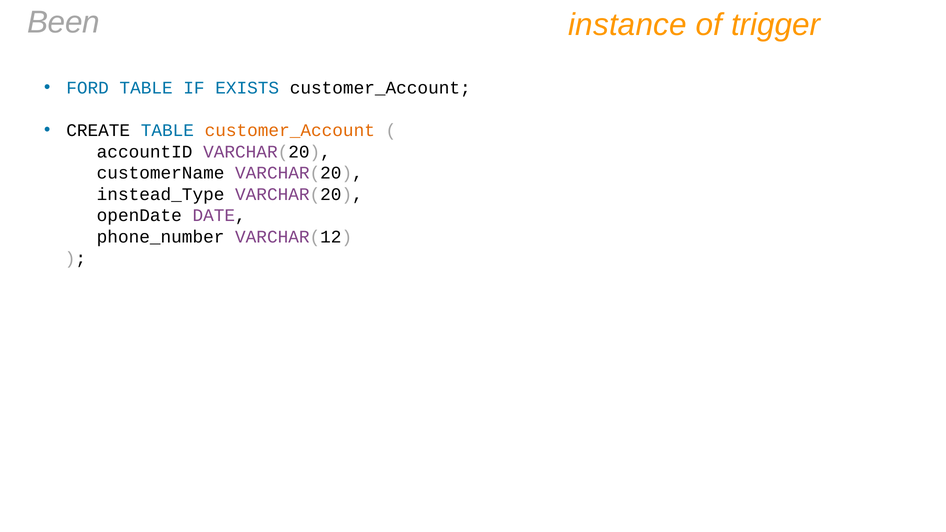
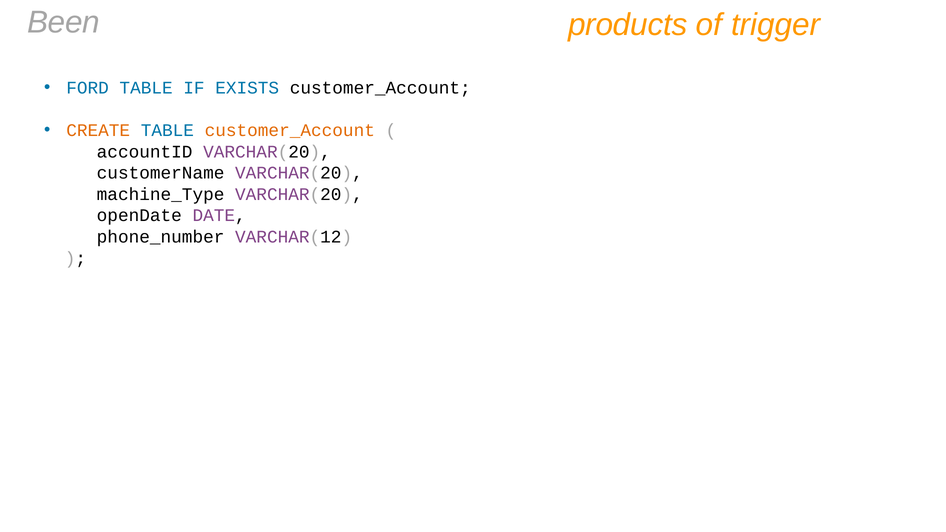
instance: instance -> products (628, 25)
CREATE colour: black -> orange (98, 131)
instead_Type: instead_Type -> machine_Type (161, 194)
